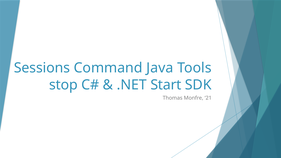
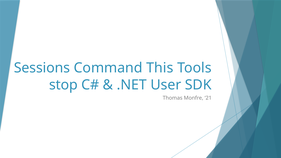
Java: Java -> This (160, 68)
Start: Start -> User (166, 85)
